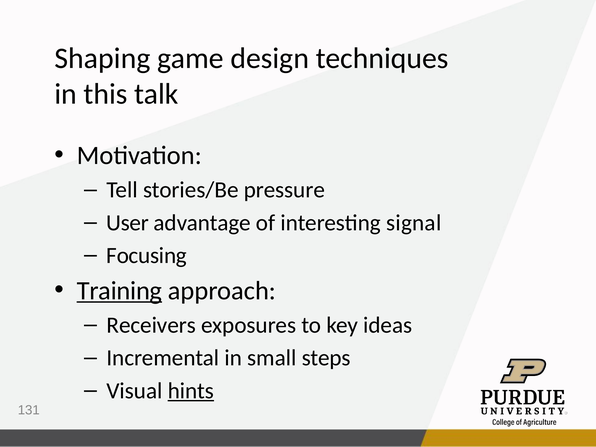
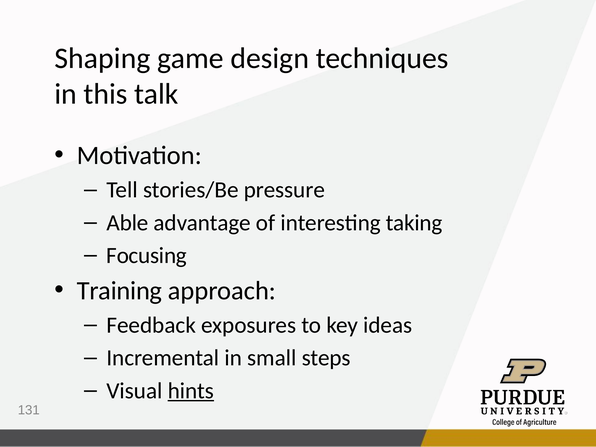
User: User -> Able (128, 223)
signal: signal -> taking (414, 223)
Training underline: present -> none (119, 291)
Receivers: Receivers -> Feedback (151, 325)
